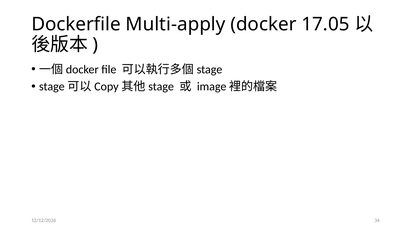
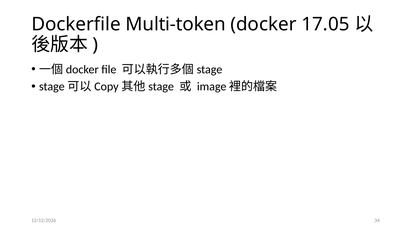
Multi-apply: Multi-apply -> Multi-token (176, 24)
